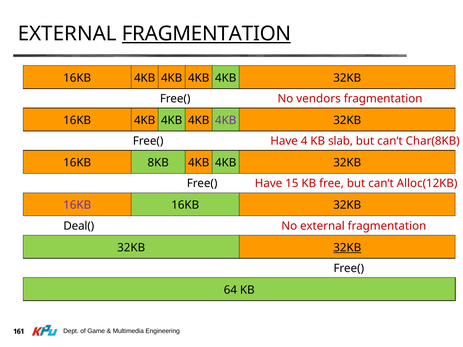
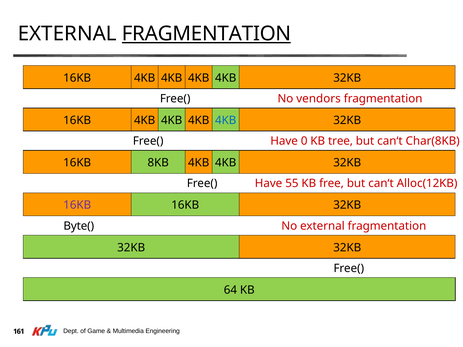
4KB colour: purple -> blue (226, 120)
4: 4 -> 0 (304, 141)
slab: slab -> tree (341, 141)
15: 15 -> 55 (292, 184)
Deal(: Deal( -> Byte( (79, 226)
32KB underline: present -> none (347, 248)
